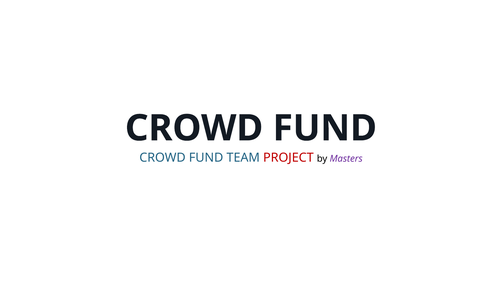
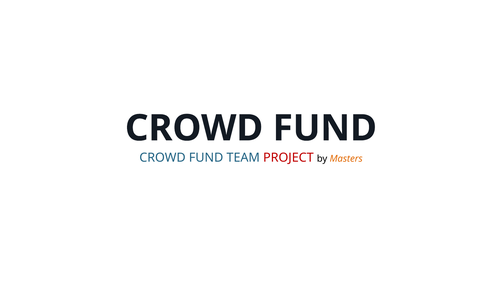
Masters colour: purple -> orange (346, 158)
